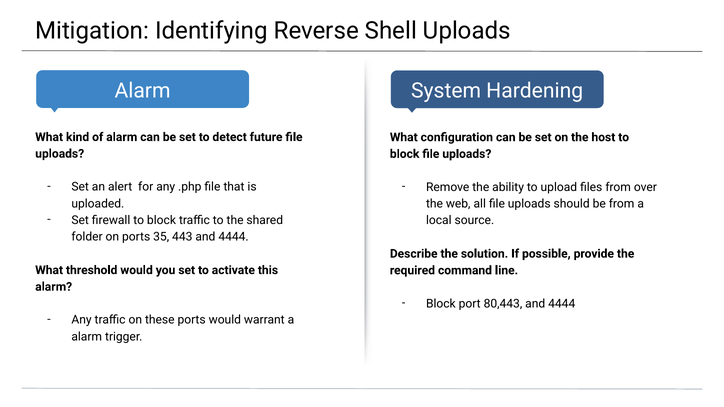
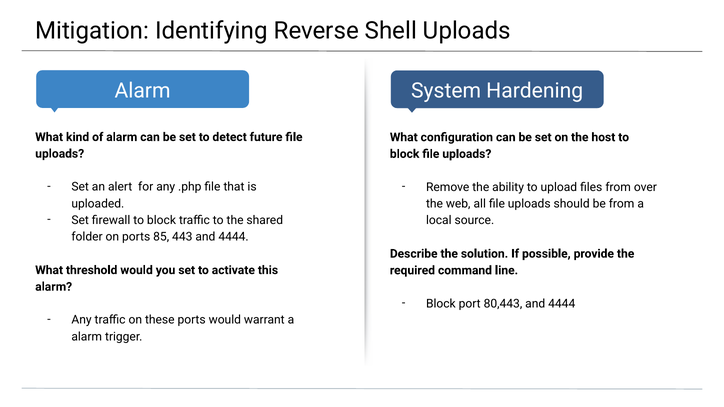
35: 35 -> 85 (161, 237)
